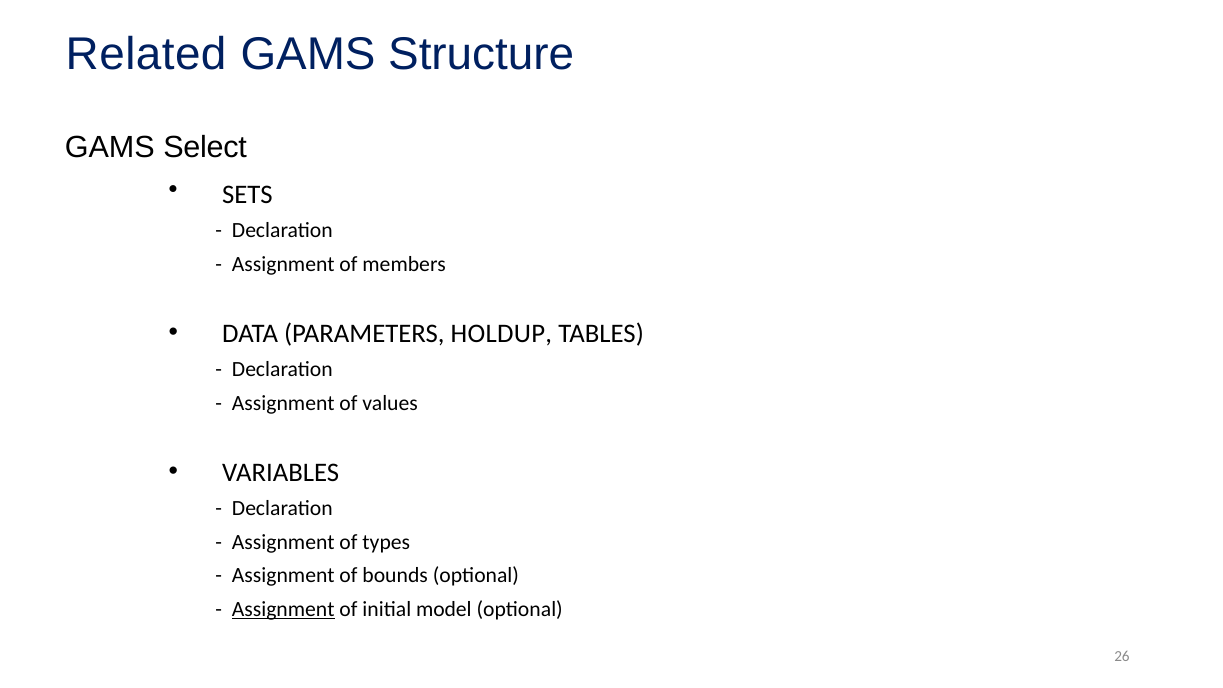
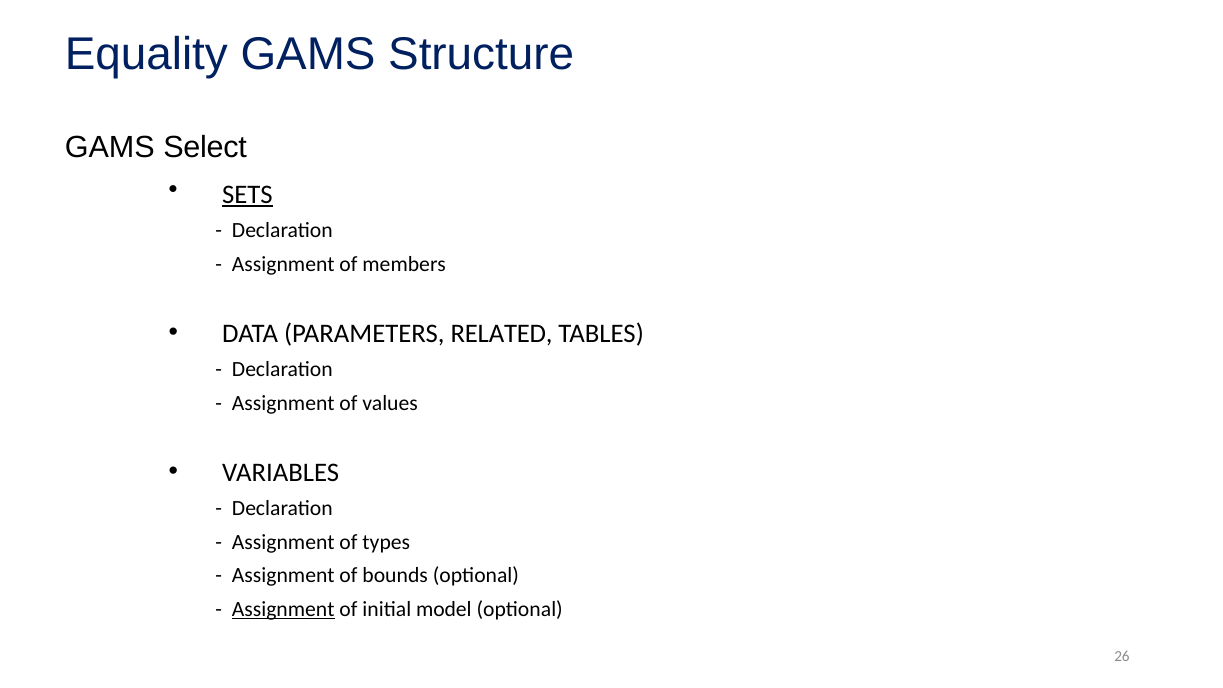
Related: Related -> Equality (146, 55)
SETS underline: none -> present (247, 194)
HOLDUP: HOLDUP -> RELATED (502, 333)
